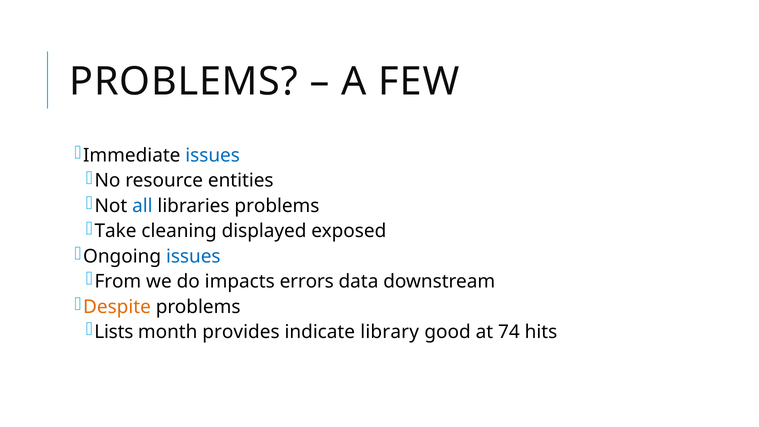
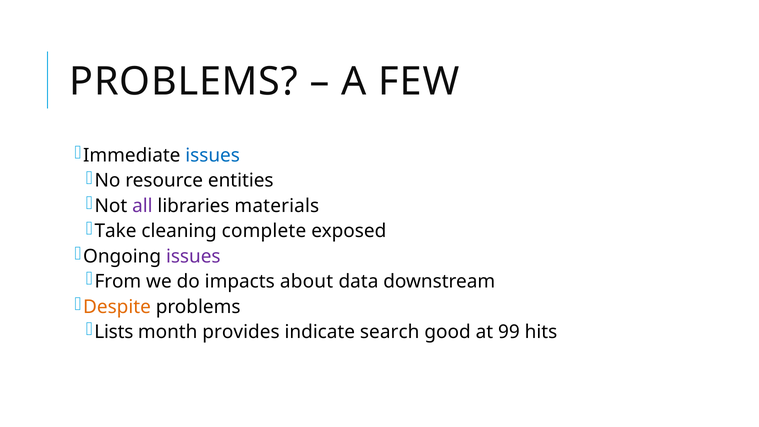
all colour: blue -> purple (142, 206)
libraries problems: problems -> materials (277, 206)
displayed: displayed -> complete (264, 231)
issues colour: blue -> purple (193, 256)
errors: errors -> about (307, 281)
library: library -> search (390, 332)
74: 74 -> 99 (509, 332)
